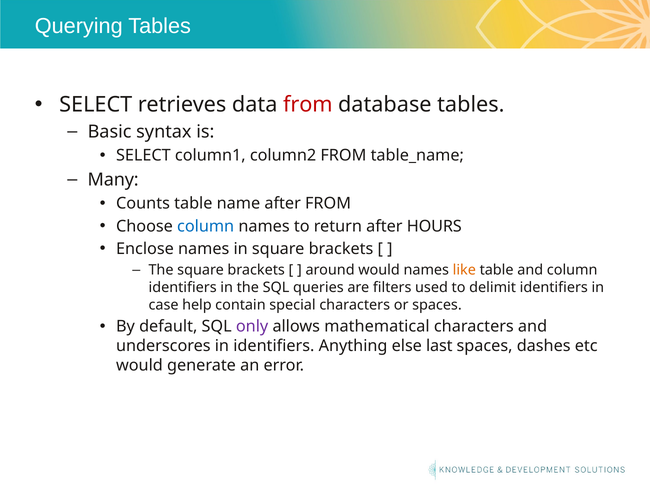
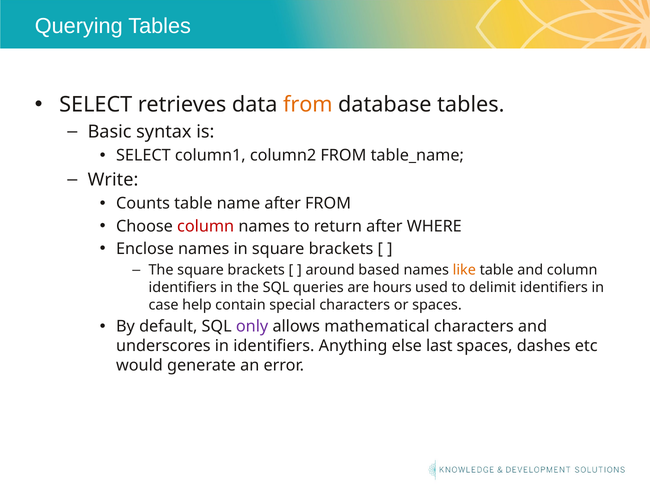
from colour: red -> orange (308, 105)
Many: Many -> Write (113, 180)
column colour: blue -> red (206, 226)
HOURS: HOURS -> WHERE (434, 226)
around would: would -> based (379, 270)
filters: filters -> hours (392, 288)
